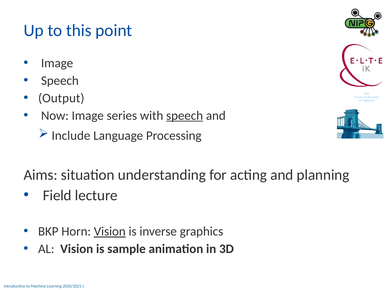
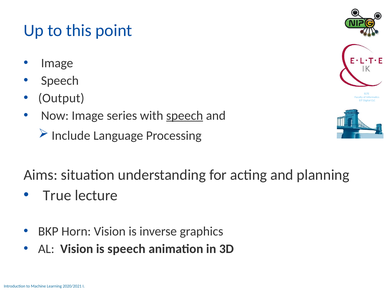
Field: Field -> True (57, 196)
Vision underline: present -> none (110, 232)
is sample: sample -> speech (126, 249)
